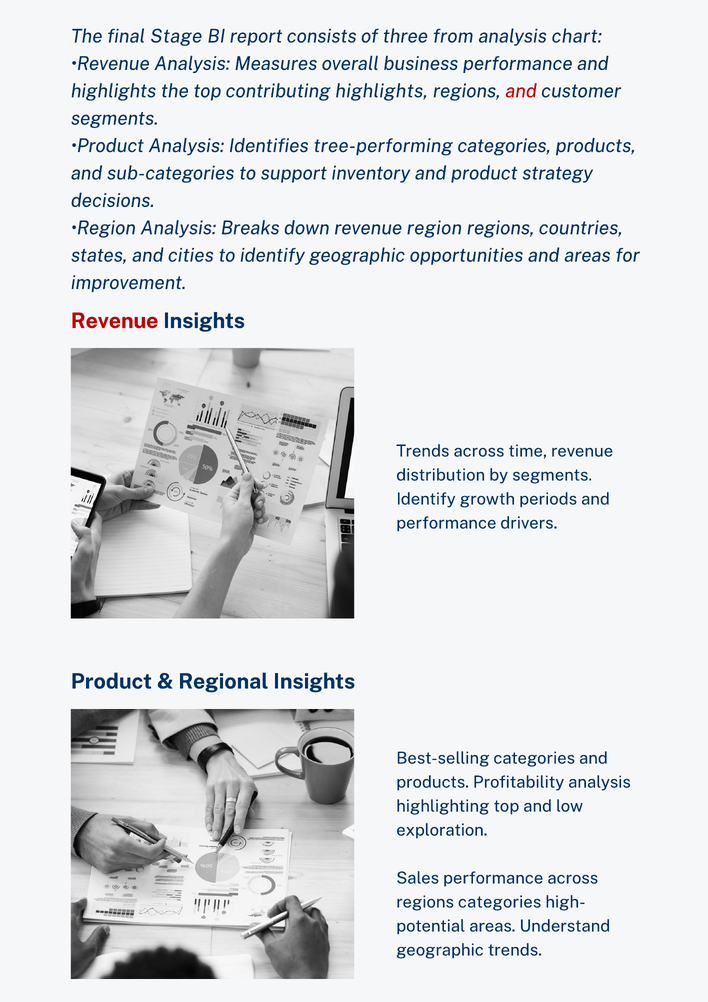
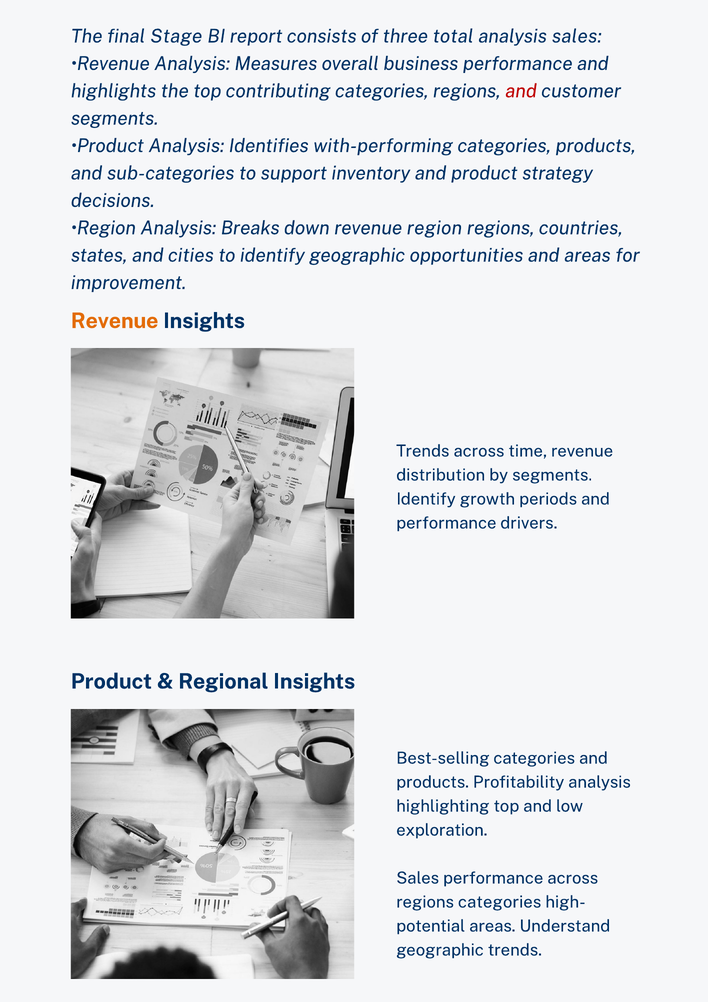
from: from -> total (453, 36)
analysis chart: chart -> sales (577, 36)
contributing highlights: highlights -> categories (382, 91)
tree-performing: tree-performing -> with-performing (383, 146)
Revenue colour: red -> orange (115, 321)
